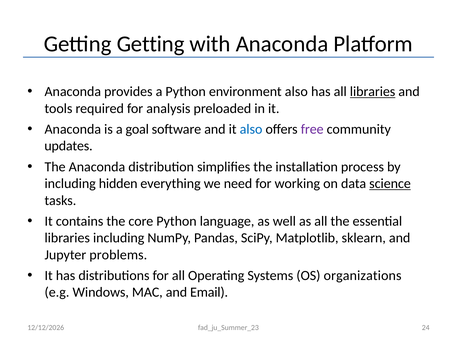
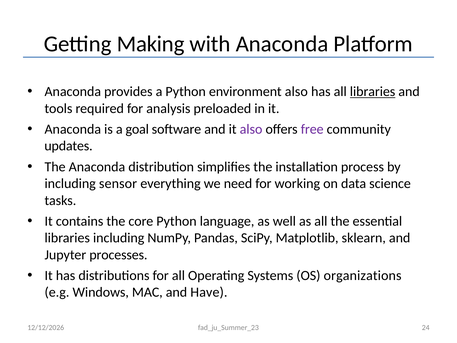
Getting Getting: Getting -> Making (151, 44)
also colour: blue -> purple (251, 129)
hidden: hidden -> sensor (118, 184)
science underline: present -> none (390, 184)
problems: problems -> processes (118, 255)
Email: Email -> Have (209, 292)
